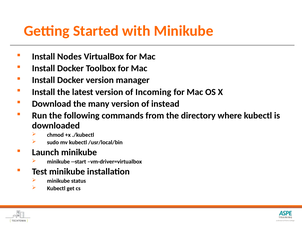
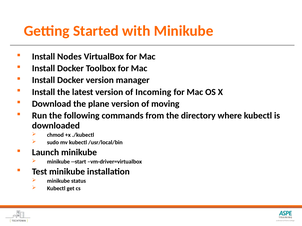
many: many -> plane (99, 104)
instead: instead -> moving (165, 104)
